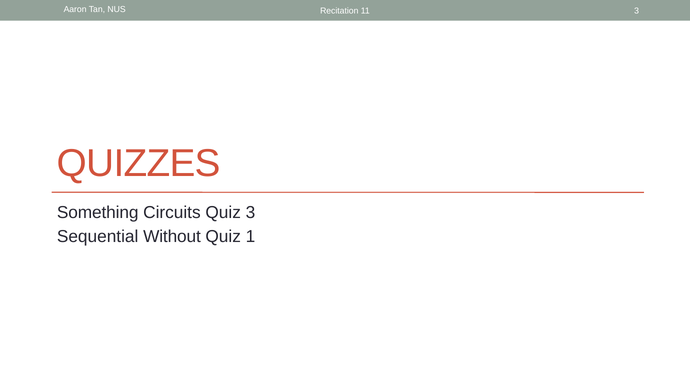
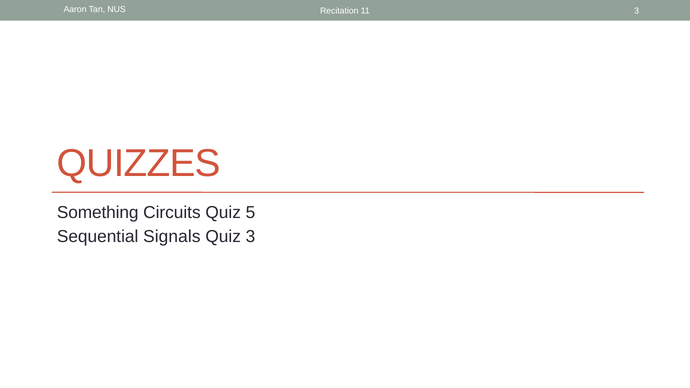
Quiz 3: 3 -> 5 (250, 213)
Without: Without -> Signals (172, 237)
Quiz 1: 1 -> 3 (250, 237)
